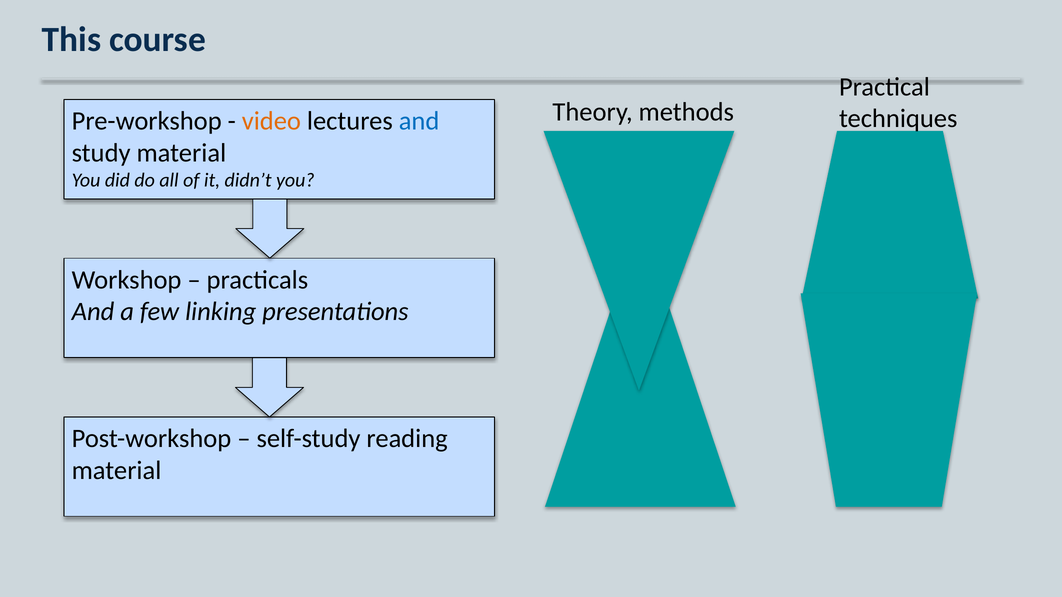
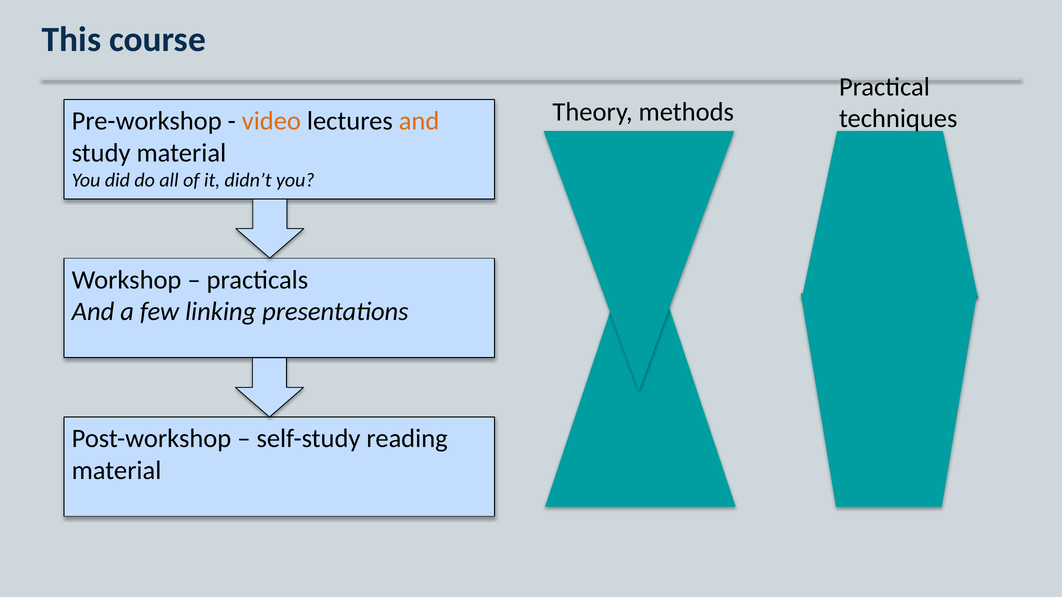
and colour: blue -> orange (419, 121)
